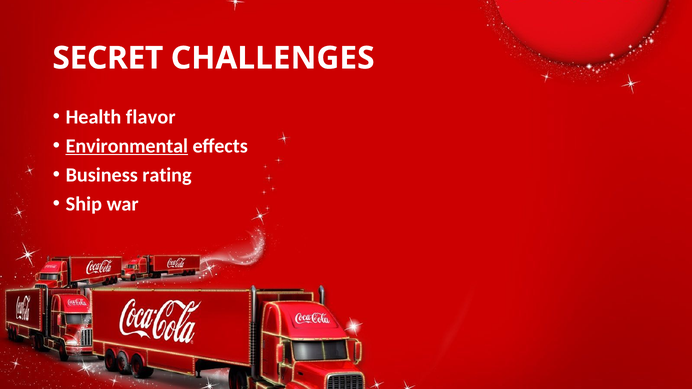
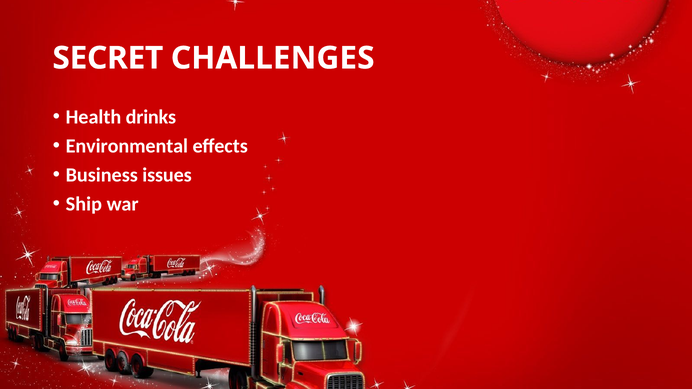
flavor: flavor -> drinks (151, 117)
Environmental underline: present -> none (127, 146)
rating: rating -> issues (167, 175)
